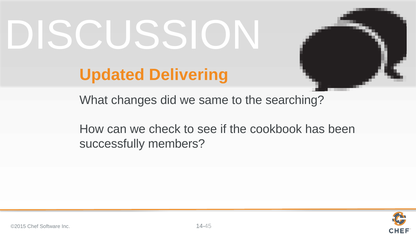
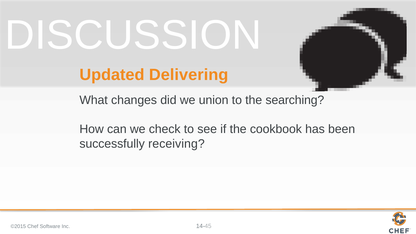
same: same -> union (214, 100)
members: members -> receiving (176, 144)
